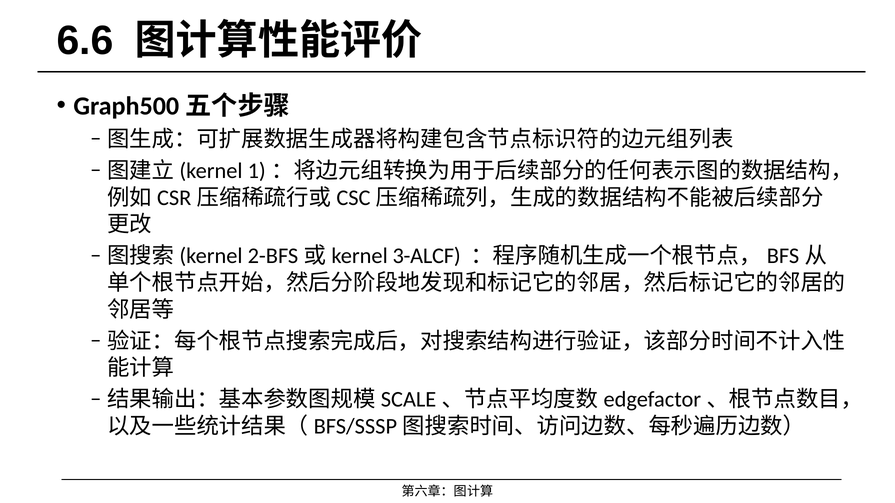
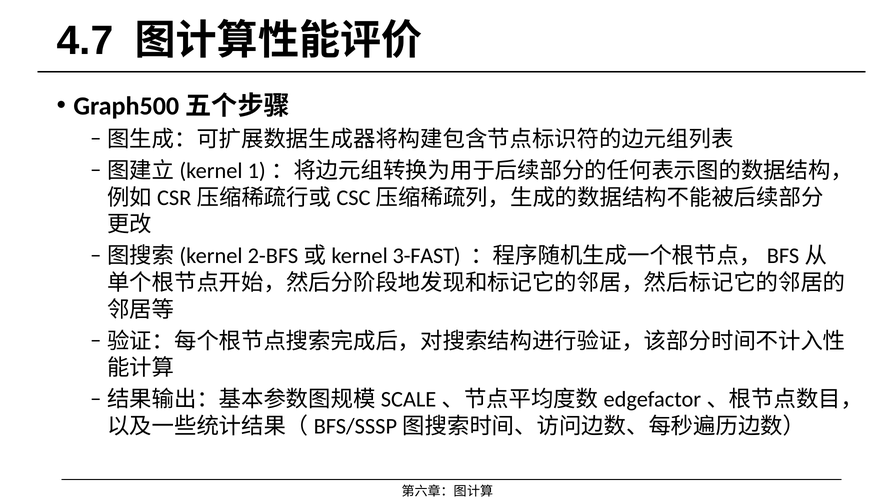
6.6: 6.6 -> 4.7 (85, 41)
3-ALCF: 3-ALCF -> 3-FAST (427, 256)
